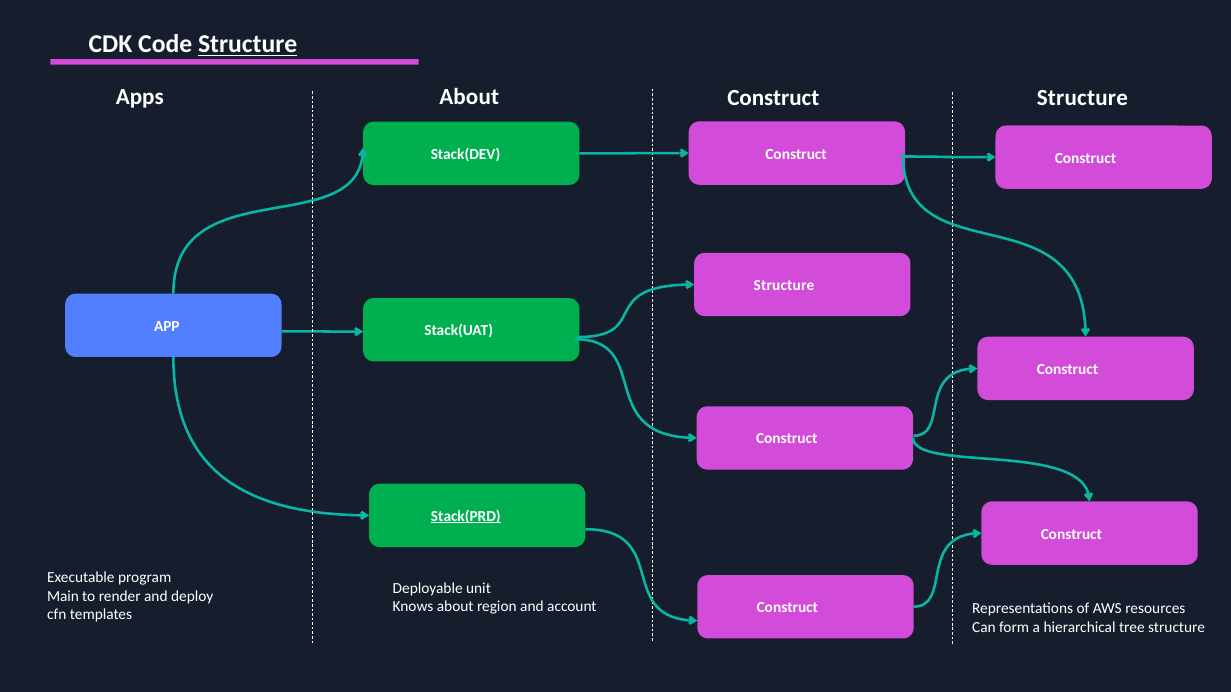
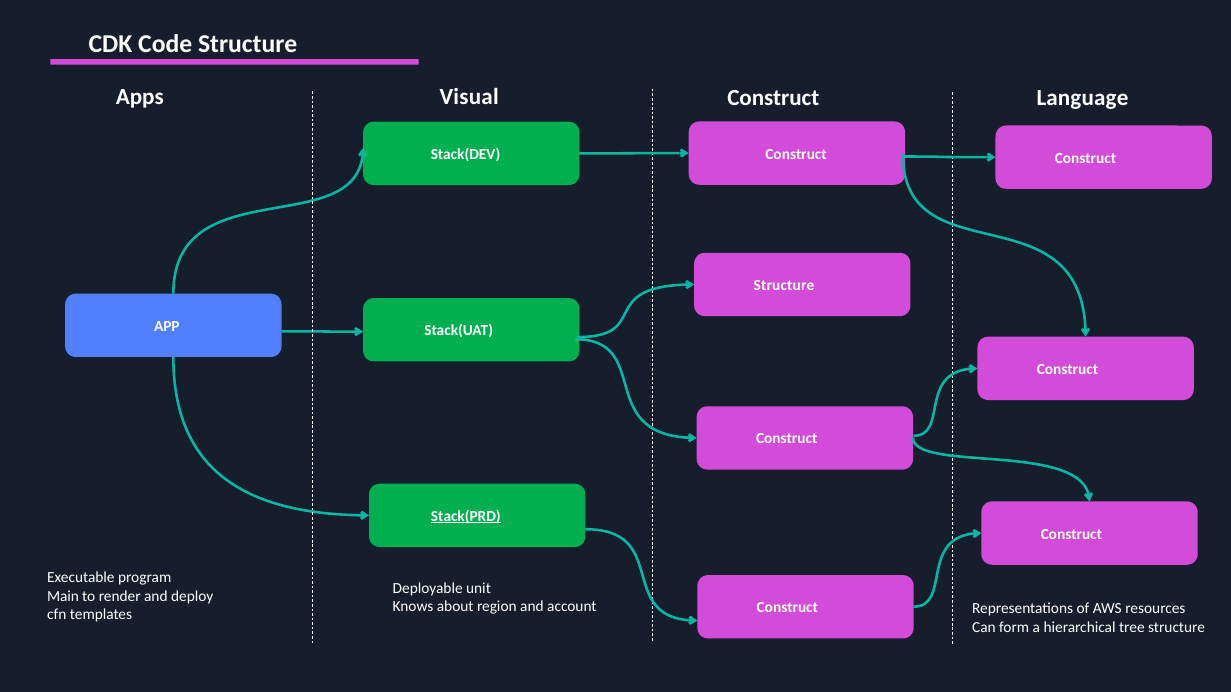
Structure underline: present -> none (248, 45)
Apps About: About -> Visual (469, 97)
Structure: Structure -> Language (1082, 98)
